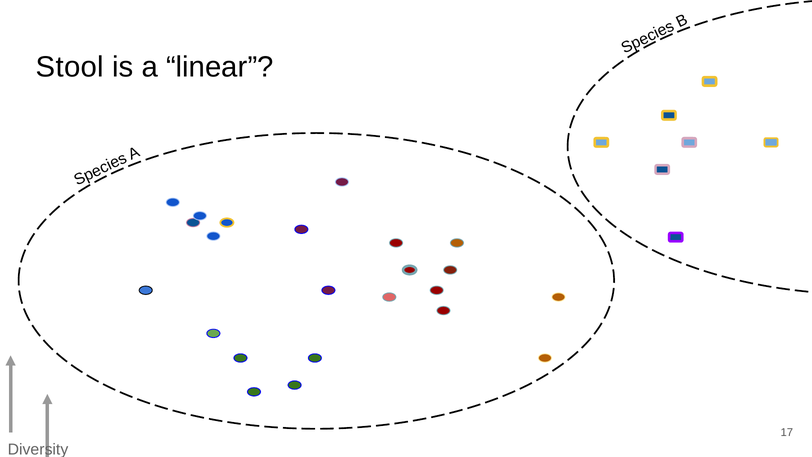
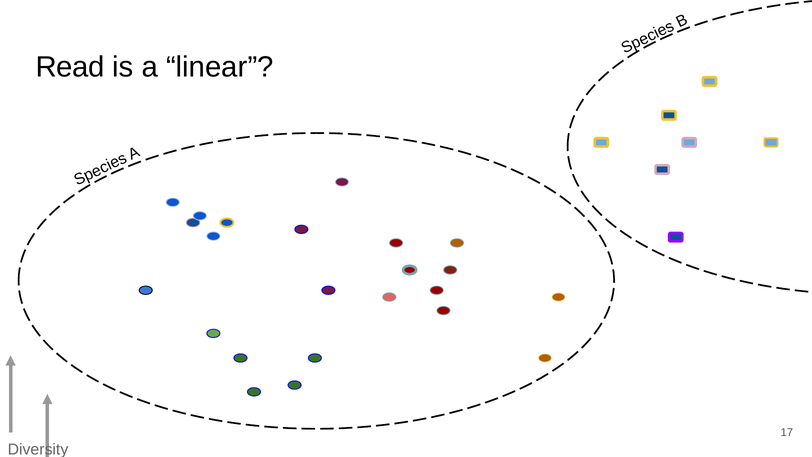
Stool: Stool -> Read (70, 67)
